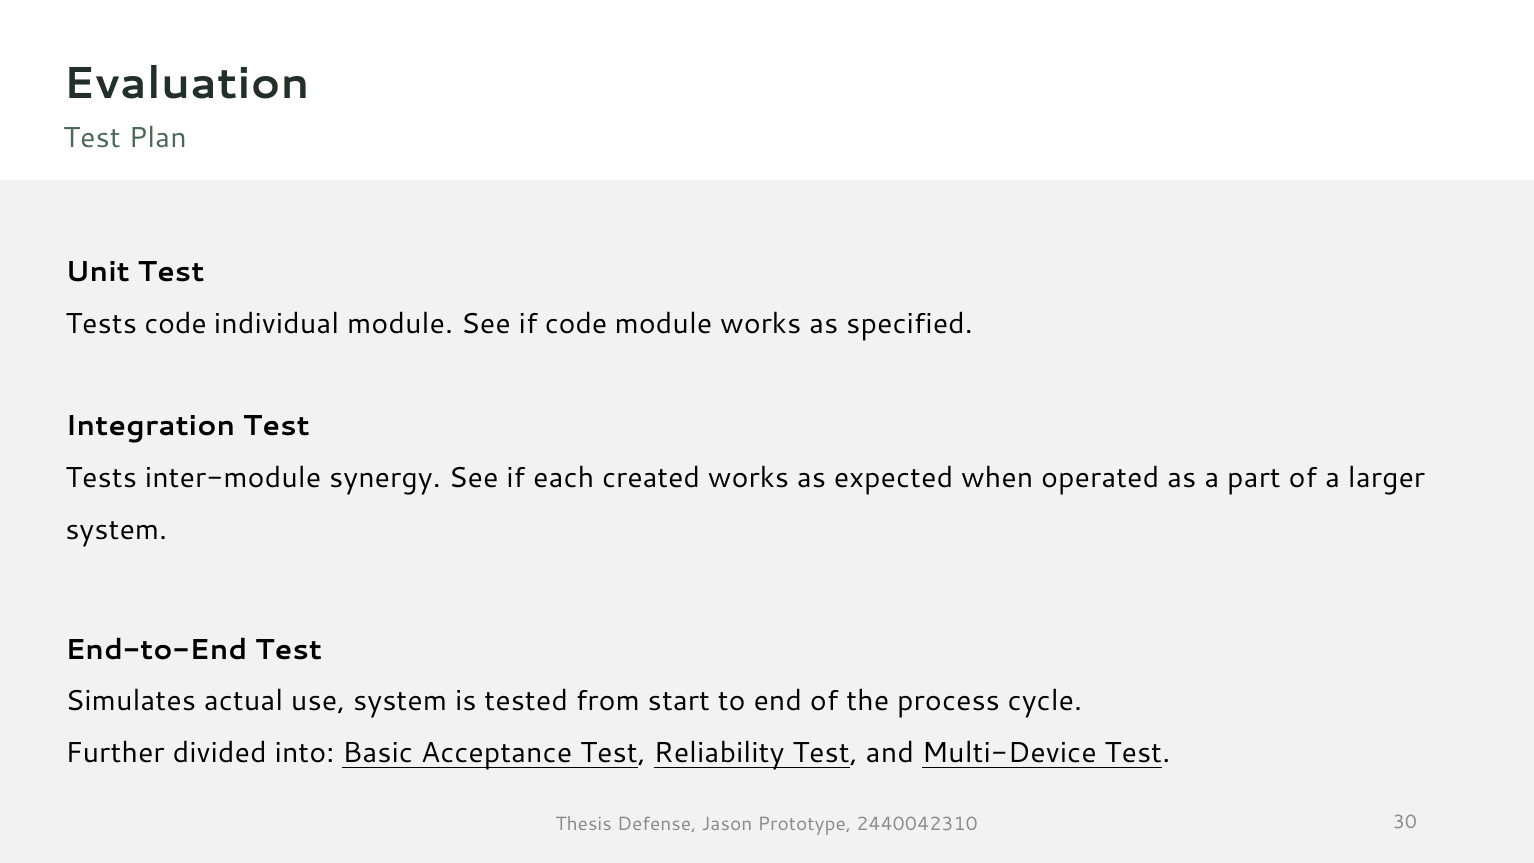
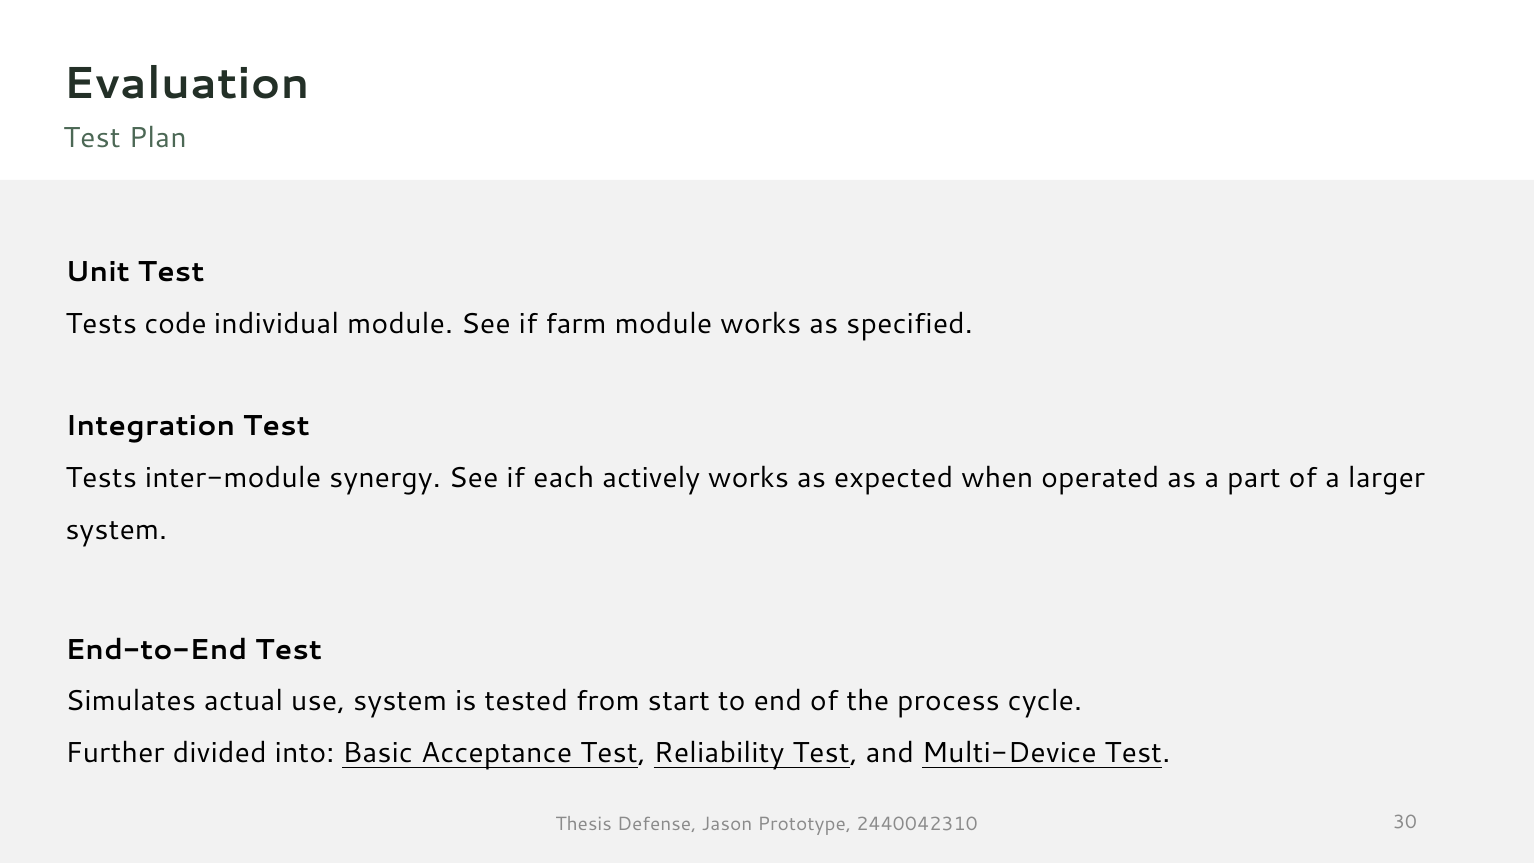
if code: code -> farm (576, 324)
created: created -> actively (651, 478)
